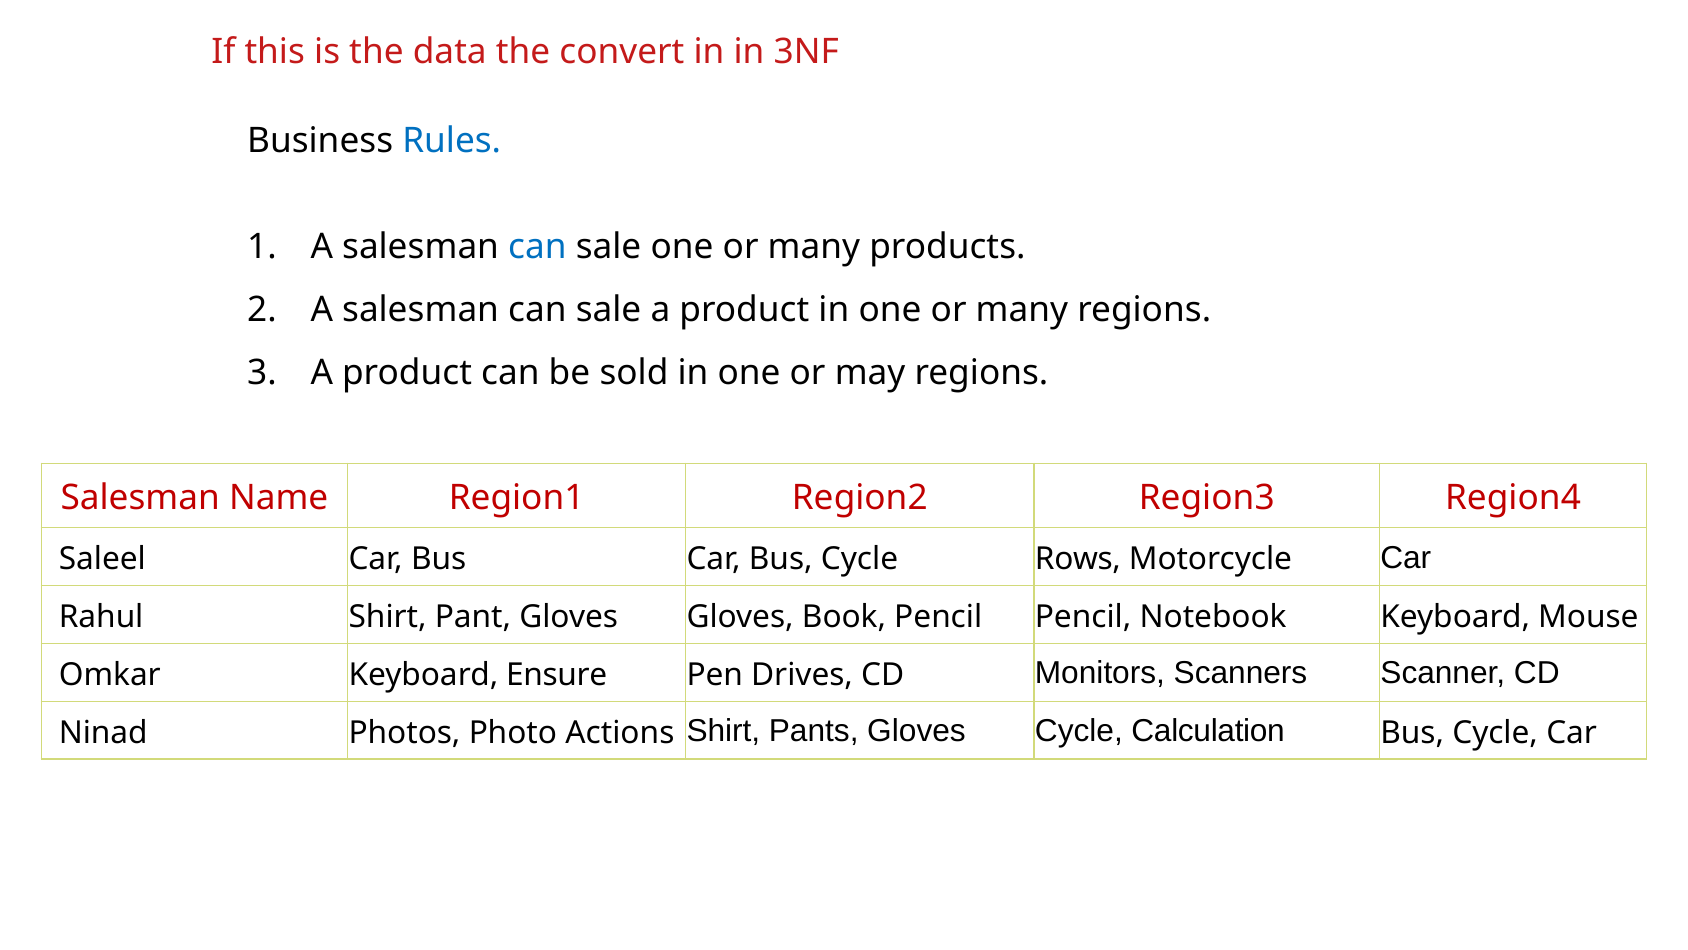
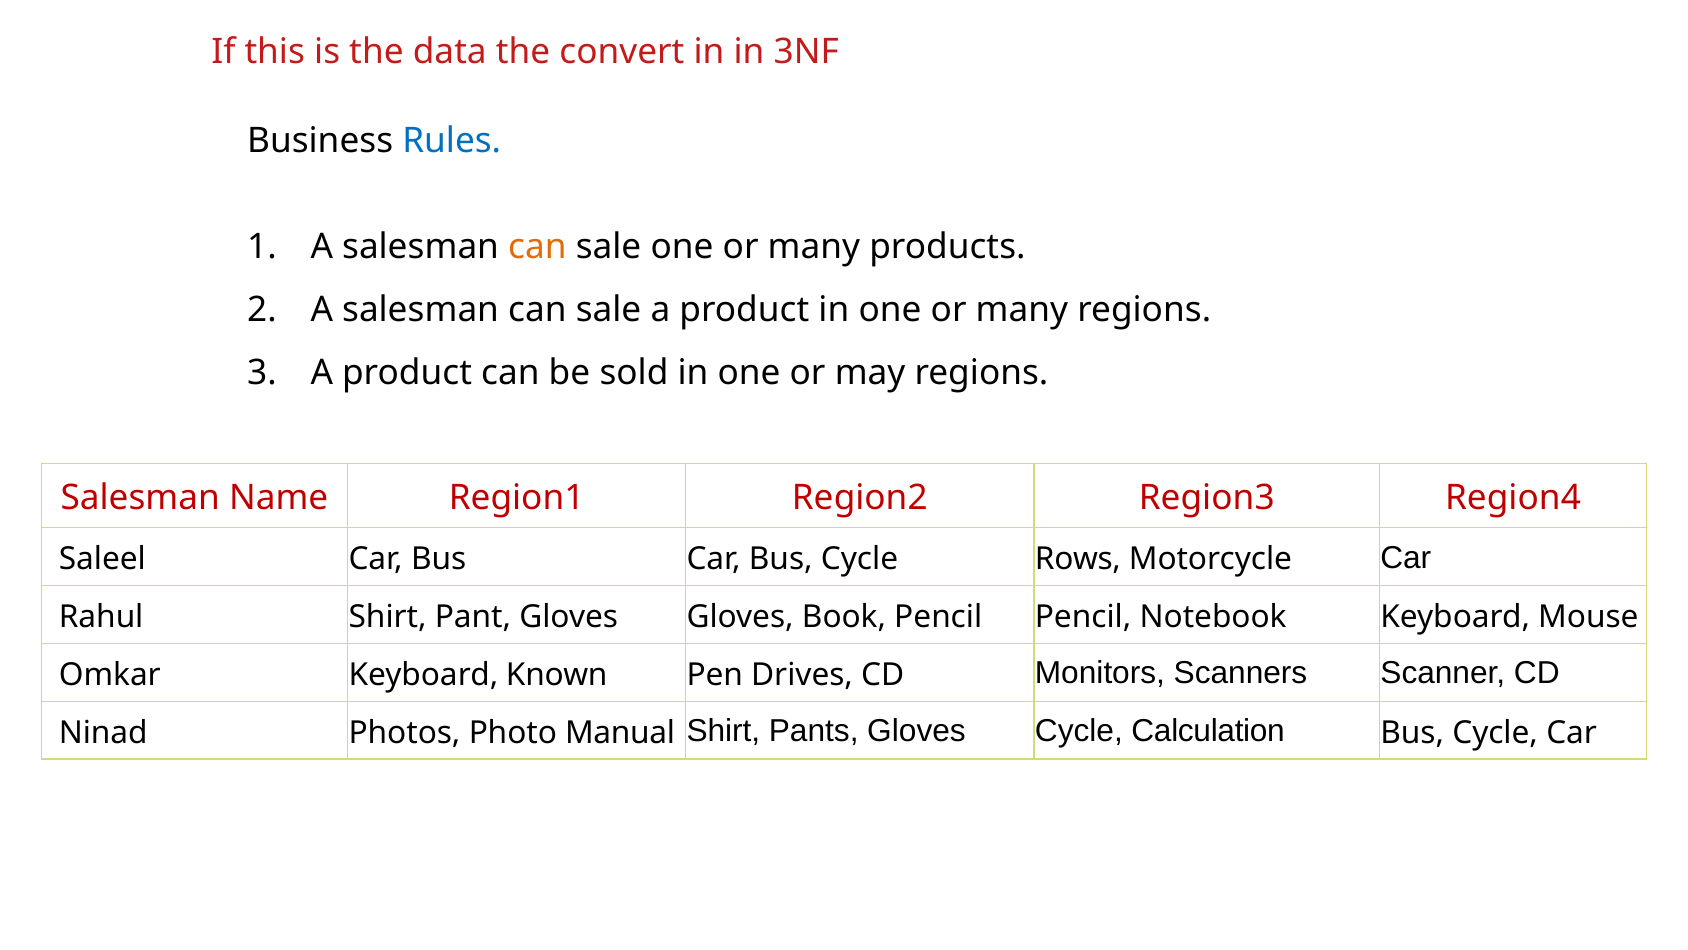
can colour: blue -> orange (537, 246)
Ensure: Ensure -> Known (557, 674)
Actions: Actions -> Manual (620, 732)
